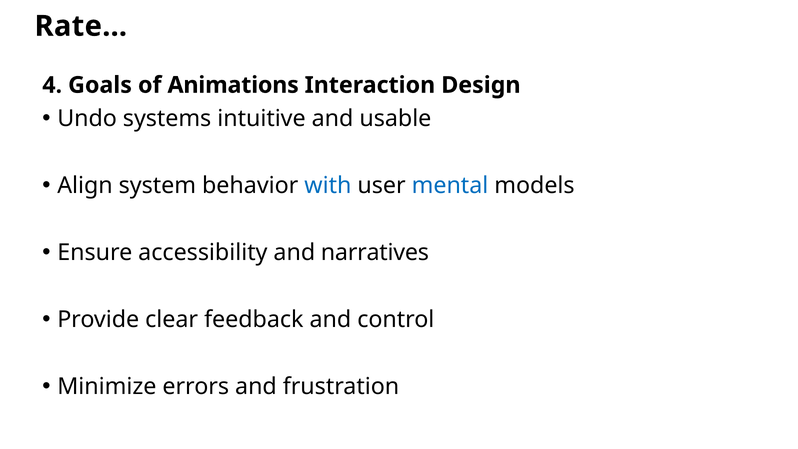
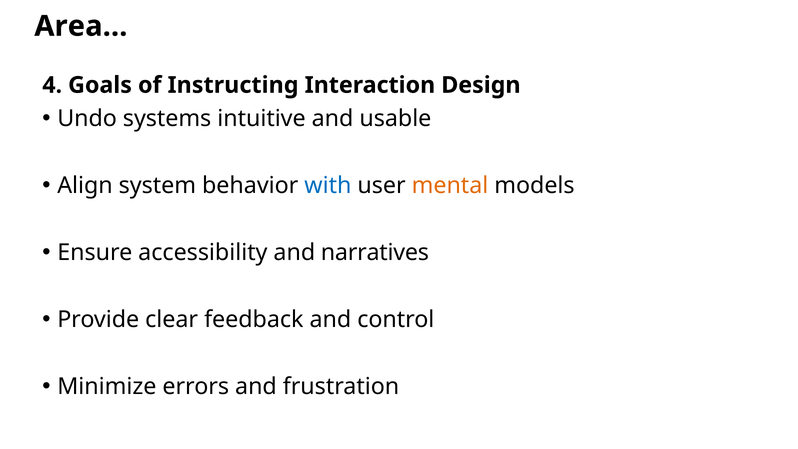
Rate…: Rate… -> Area… (81, 26)
Animations: Animations -> Instructing (233, 85)
mental colour: blue -> orange (450, 185)
